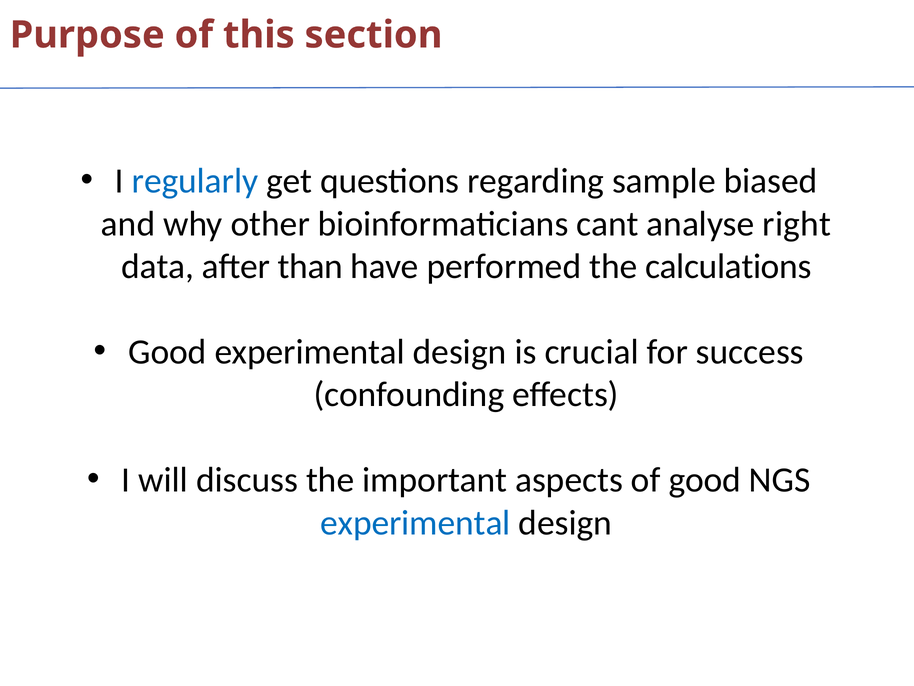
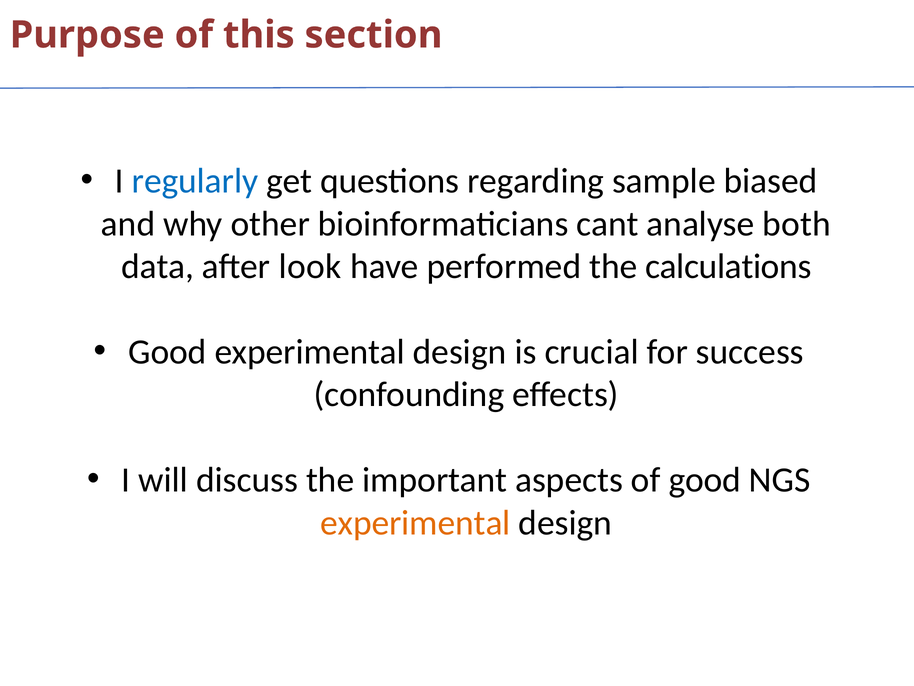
right: right -> both (797, 224)
than: than -> look (310, 266)
experimental colour: blue -> orange (415, 522)
